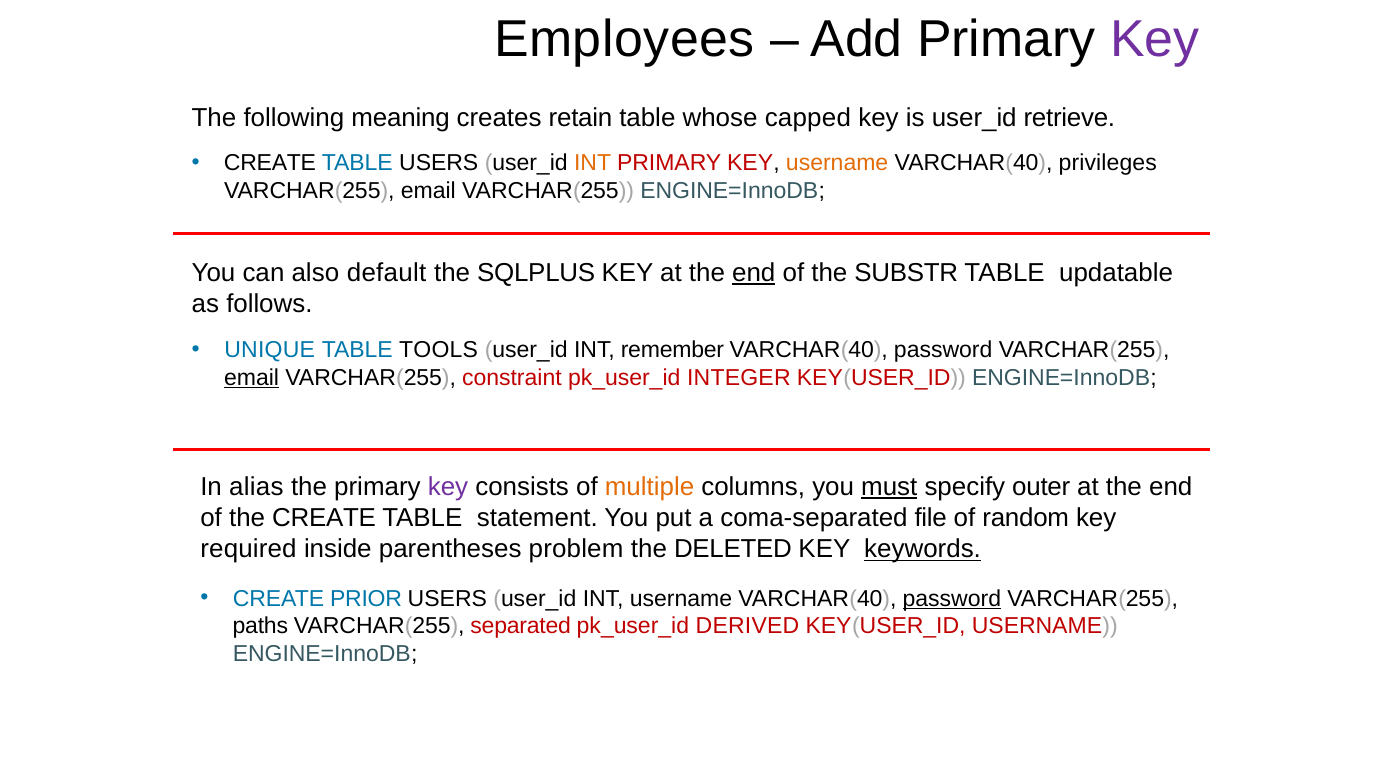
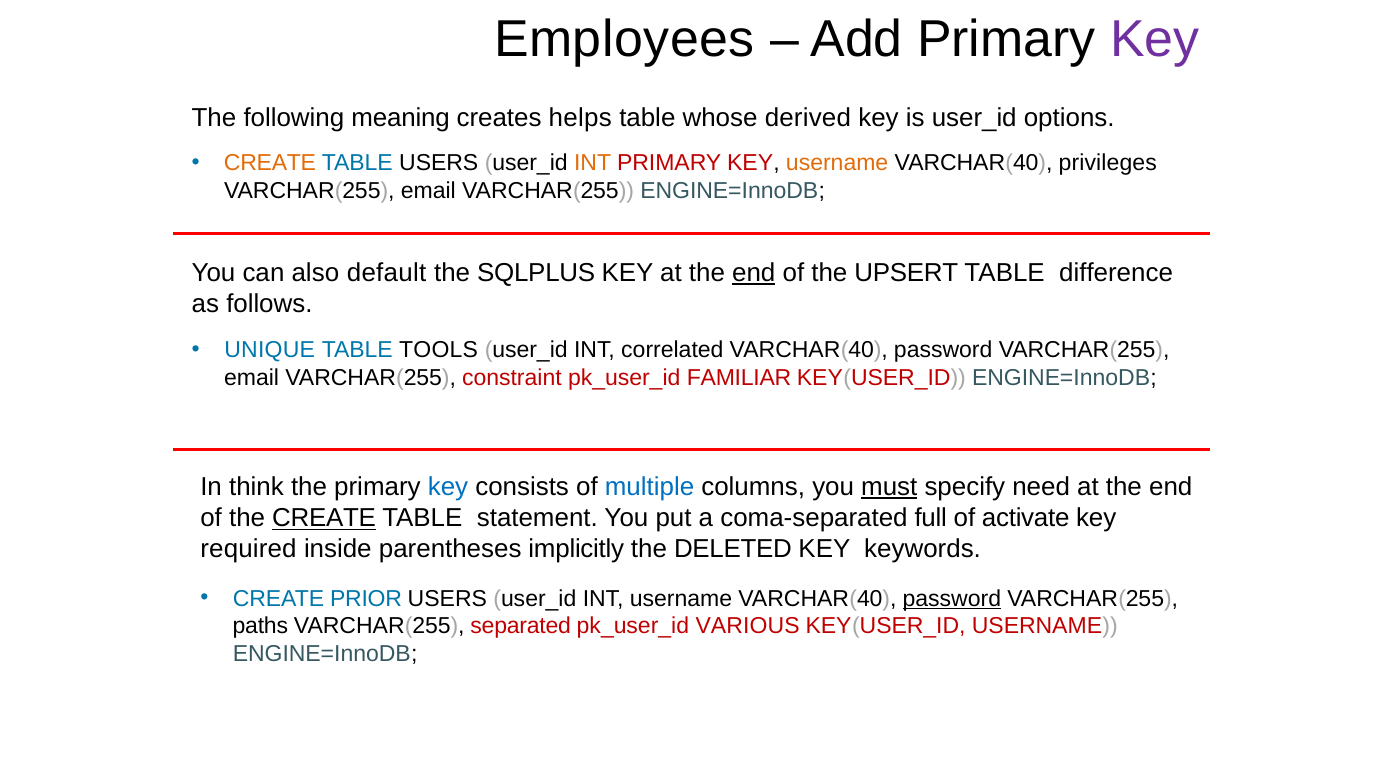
retain: retain -> helps (580, 118)
capped: capped -> derived (808, 118)
retrieve: retrieve -> options (1069, 118)
CREATE colour: black -> orange (270, 163)
SUBSTR: SUBSTR -> UPSERT (906, 273)
updatable: updatable -> difference (1116, 273)
remember: remember -> correlated (672, 350)
email underline: present -> none (252, 378)
INTEGER: INTEGER -> FAMILIAR (739, 378)
alias: alias -> think (256, 487)
key colour: purple -> blue (448, 487)
multiple colour: orange -> blue (650, 487)
outer: outer -> need (1041, 487)
CREATE underline: none -> present (324, 518)
file: file -> full (931, 518)
random: random -> activate (1026, 518)
problem: problem -> implicitly (576, 549)
keywords underline: present -> none (923, 549)
DERIVED: DERIVED -> VARIOUS (748, 626)
